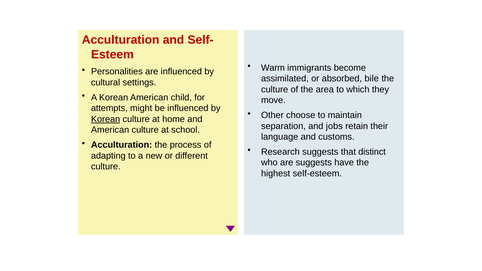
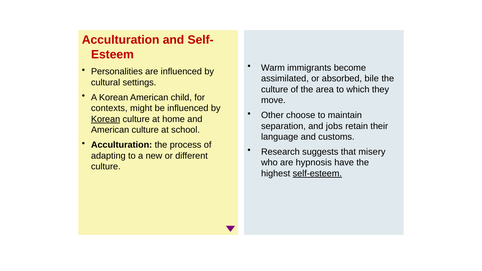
attempts: attempts -> contexts (109, 108)
distinct: distinct -> misery (372, 152)
are suggests: suggests -> hypnosis (314, 163)
self-esteem underline: none -> present (317, 174)
